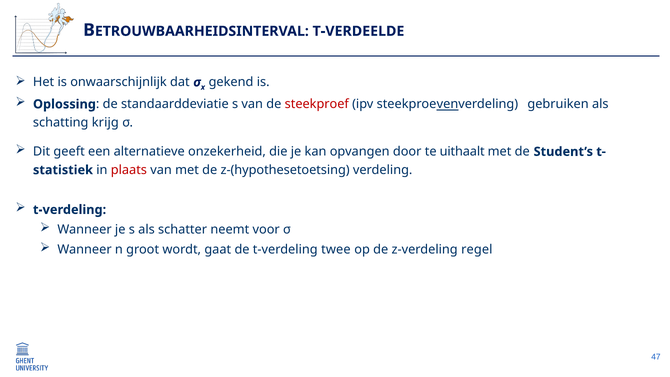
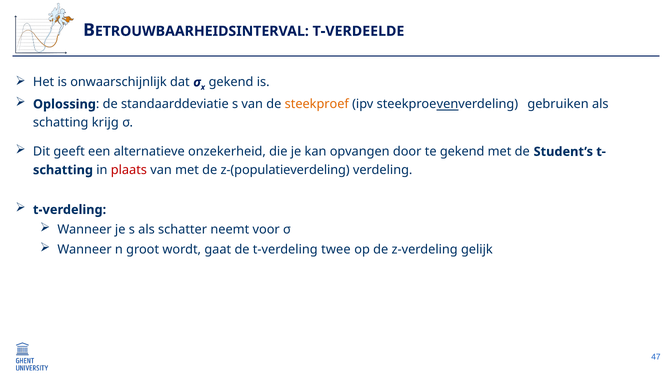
steekproef colour: red -> orange (317, 104)
te uithaalt: uithaalt -> gekend (462, 152)
statistiek: statistiek -> schatting (63, 170)
z-(hypothesetoetsing: z-(hypothesetoetsing -> z-(populatieverdeling (285, 170)
regel: regel -> gelijk (477, 249)
